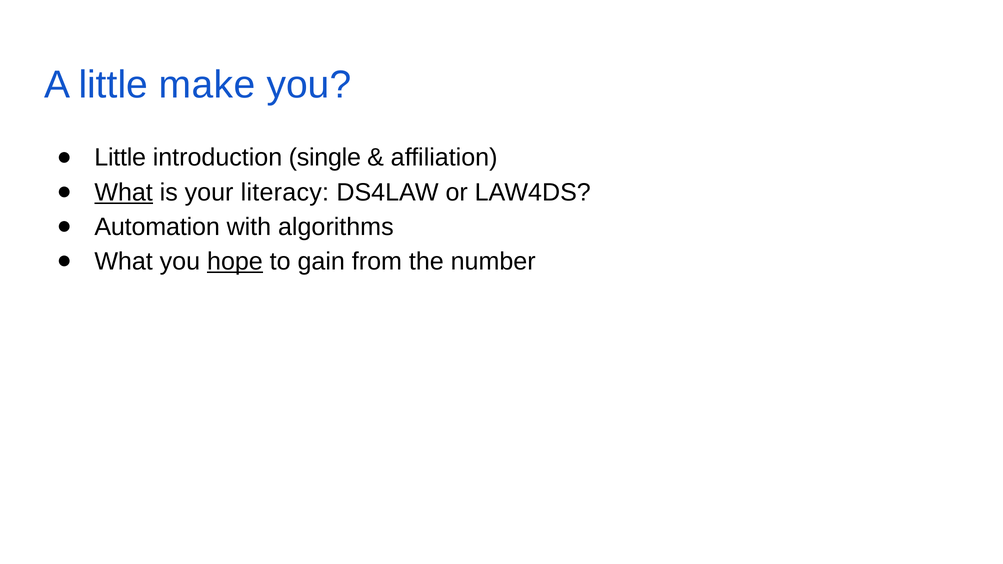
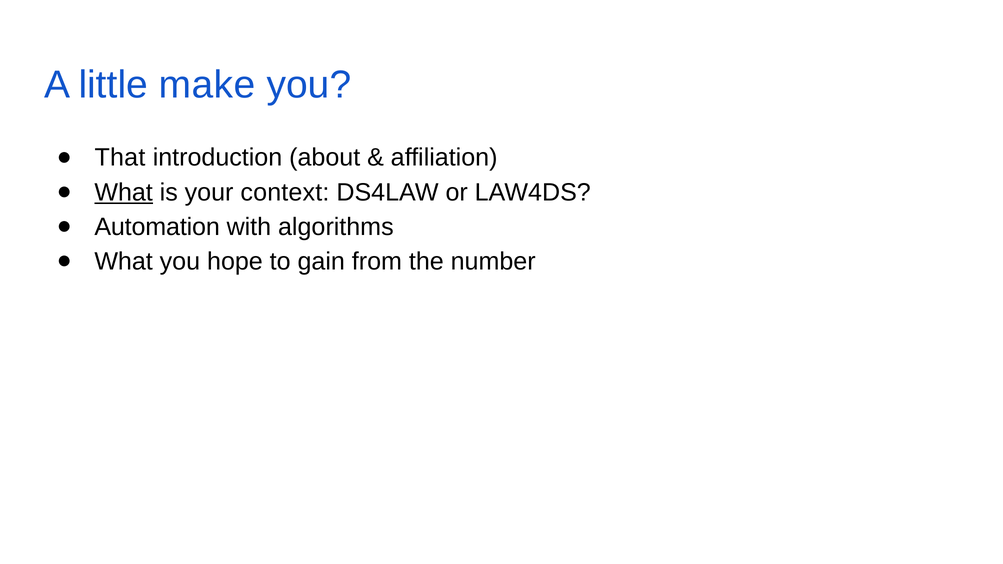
Little: Little -> That (120, 158)
single: single -> about (325, 158)
literacy: literacy -> context (285, 192)
hope underline: present -> none (235, 262)
